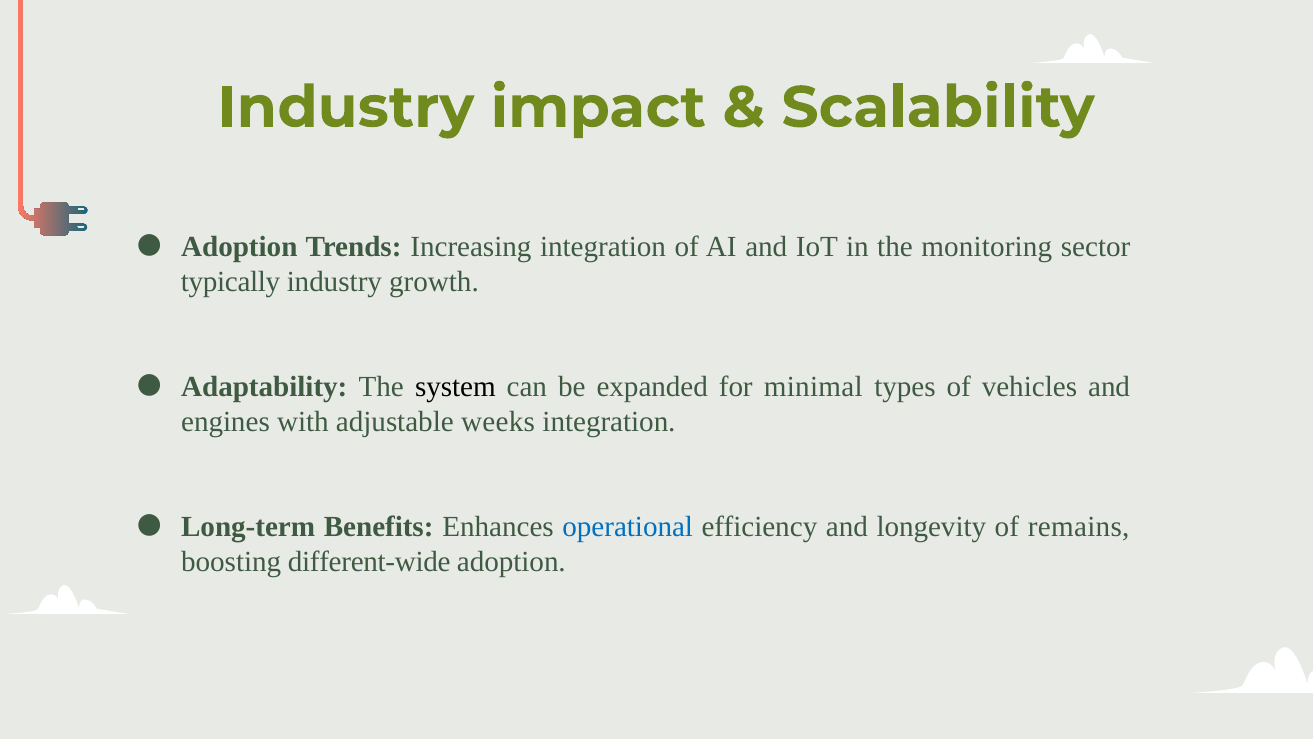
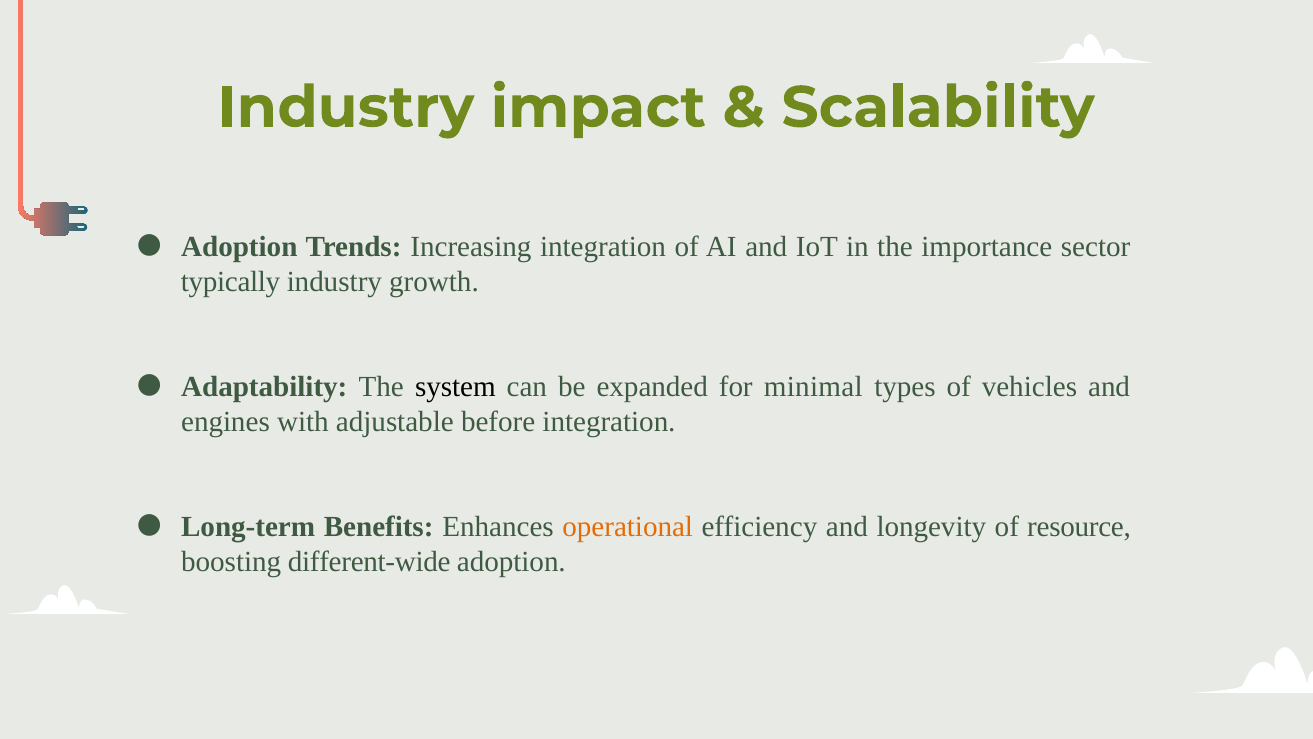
monitoring: monitoring -> importance (987, 247)
weeks: weeks -> before (498, 422)
operational colour: blue -> orange (628, 527)
remains: remains -> resource (1079, 527)
